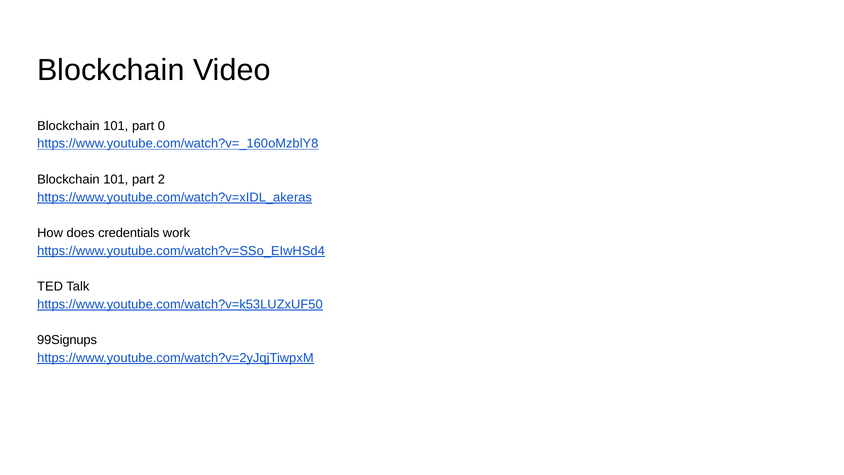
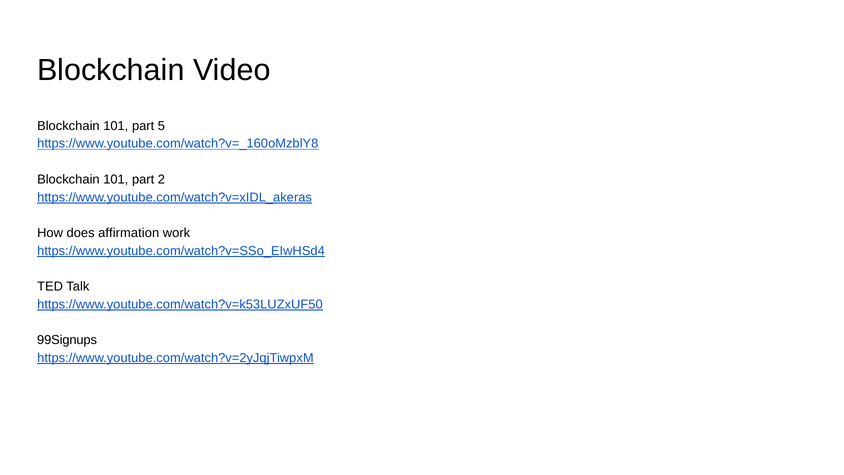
0: 0 -> 5 (161, 126)
credentials: credentials -> affirmation (129, 233)
